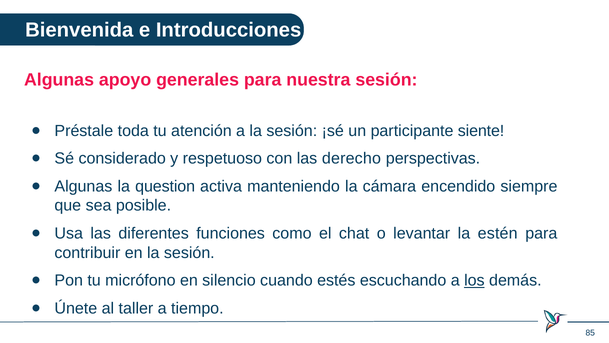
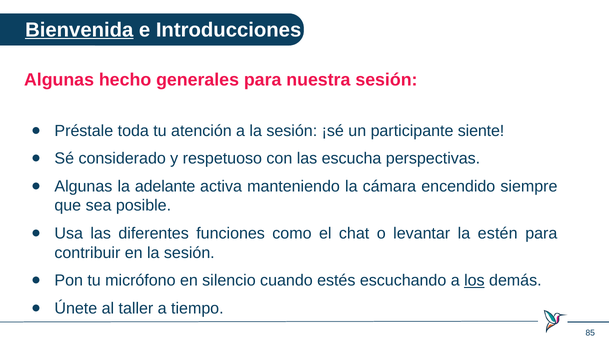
Bienvenida underline: none -> present (79, 30)
apoyo: apoyo -> hecho (125, 80)
derecho: derecho -> escucha (352, 158)
question: question -> adelante (165, 186)
